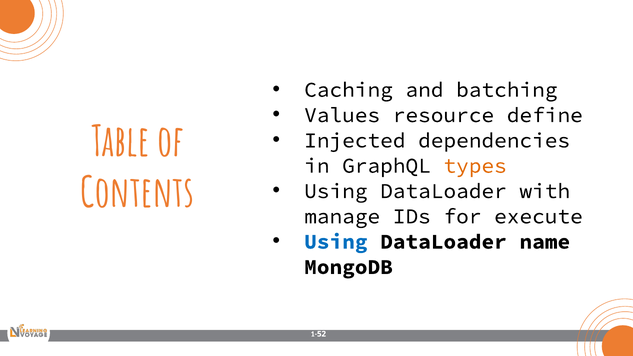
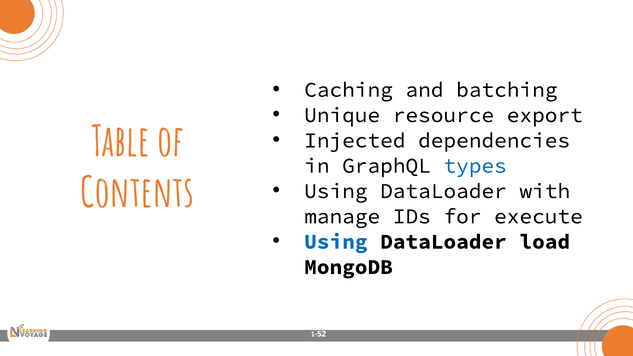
Values: Values -> Unique (342, 115)
define: define -> export (545, 115)
types colour: orange -> blue (475, 166)
name: name -> load (545, 242)
